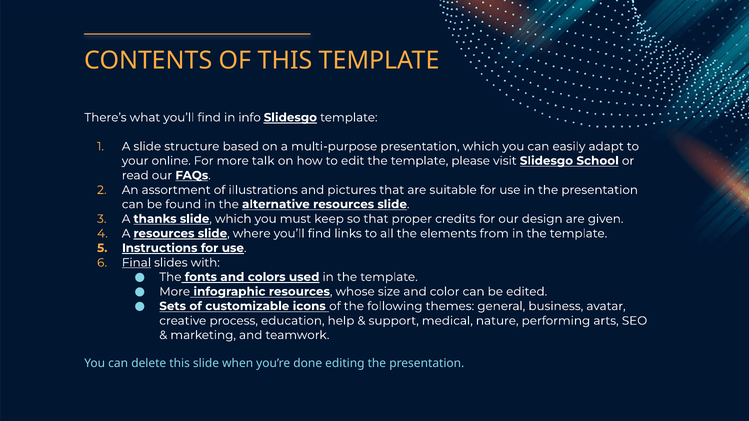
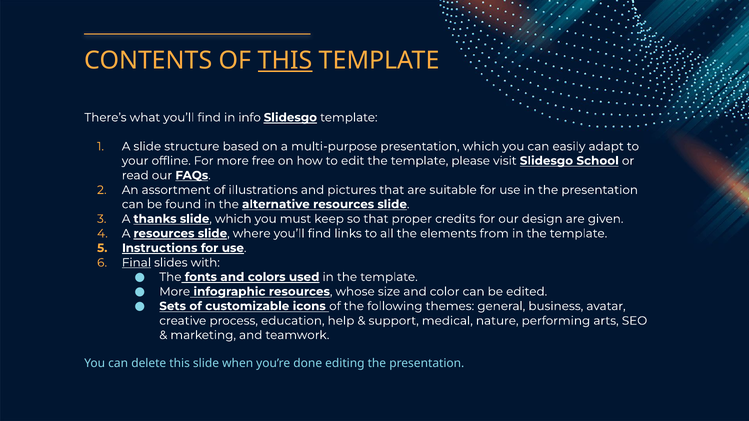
THIS underline: none -> present (285, 61)
online: online -> offline (171, 161)
talk: talk -> free (263, 161)
